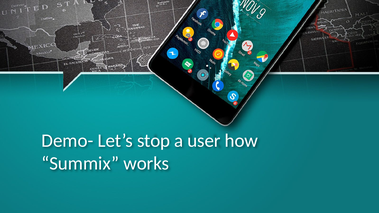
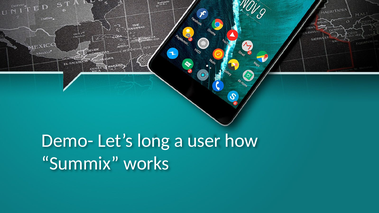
stop: stop -> long (154, 141)
